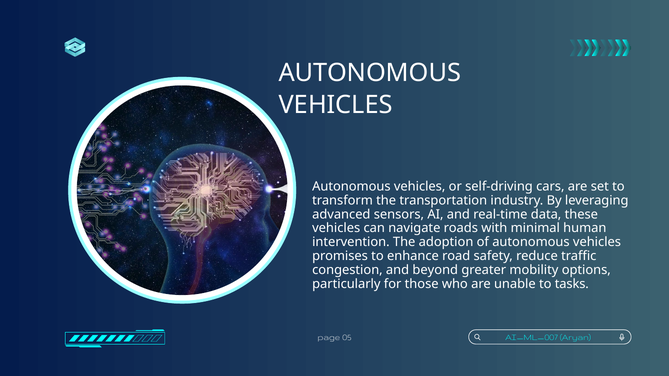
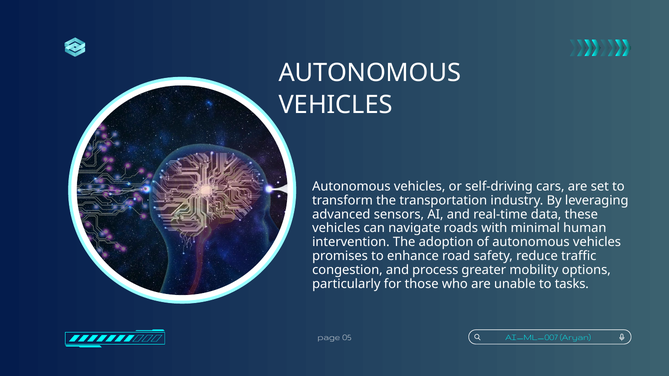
beyond: beyond -> process (435, 270)
